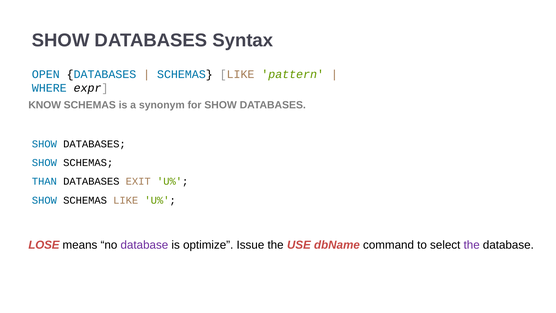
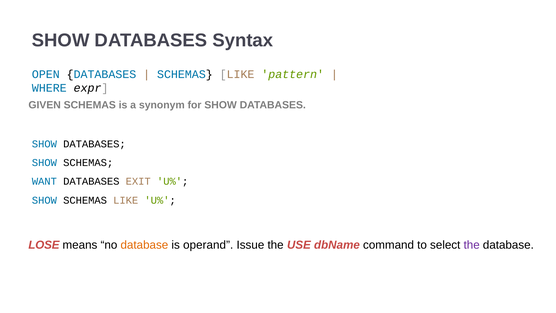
KNOW: KNOW -> GIVEN (45, 105)
THAN: THAN -> WANT (44, 181)
database colour: purple -> orange (144, 245)
optimize: optimize -> operand (208, 245)
